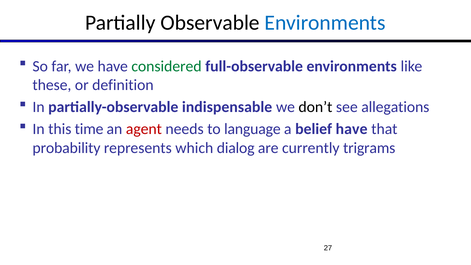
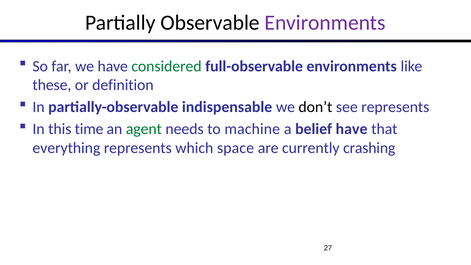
Environments colour: blue -> purple (325, 23)
see allegations: allegations -> represents (395, 107)
agent colour: red -> green (144, 129)
language: language -> machine (252, 129)
probability: probability -> everything (66, 148)
dialog: dialog -> space (236, 148)
trigrams: trigrams -> crashing (369, 148)
